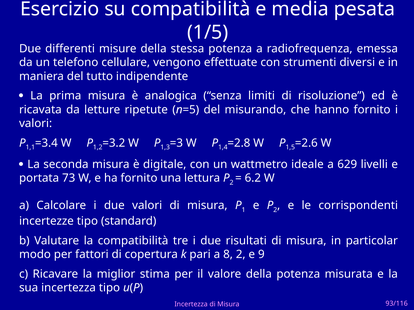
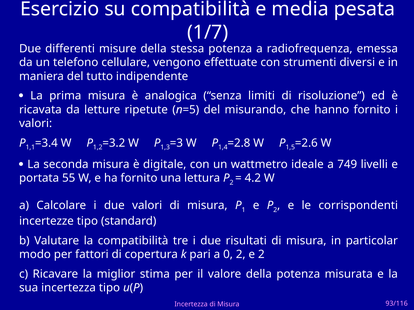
1/5: 1/5 -> 1/7 (208, 32)
629: 629 -> 749 (347, 165)
73: 73 -> 55 (69, 178)
6.2: 6.2 -> 4.2 (253, 178)
8: 8 -> 0 (228, 255)
e 9: 9 -> 2 (261, 255)
